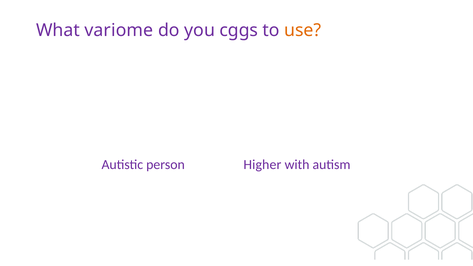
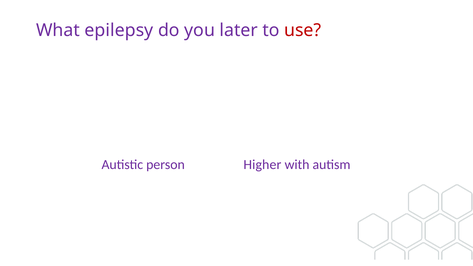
variome: variome -> epilepsy (119, 30)
cggs: cggs -> later (239, 30)
use colour: orange -> red (303, 30)
